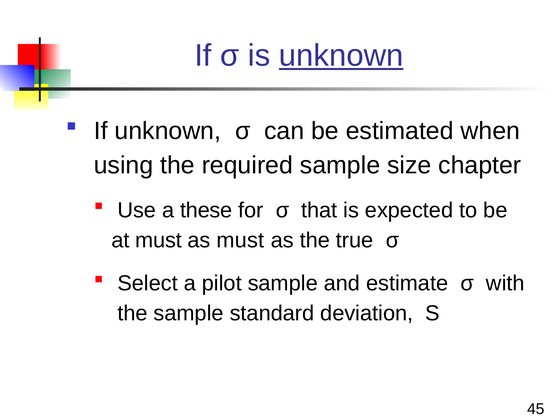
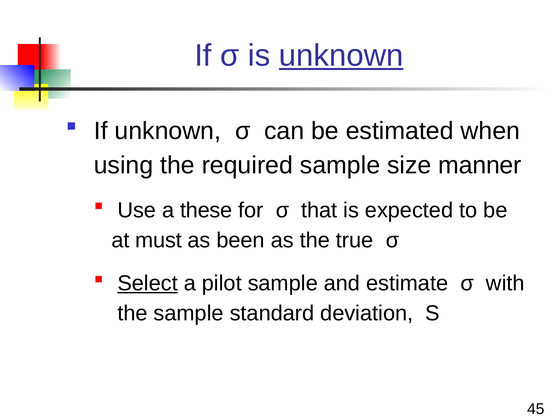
chapter: chapter -> manner (480, 165)
as must: must -> been (241, 240)
Select underline: none -> present (148, 283)
